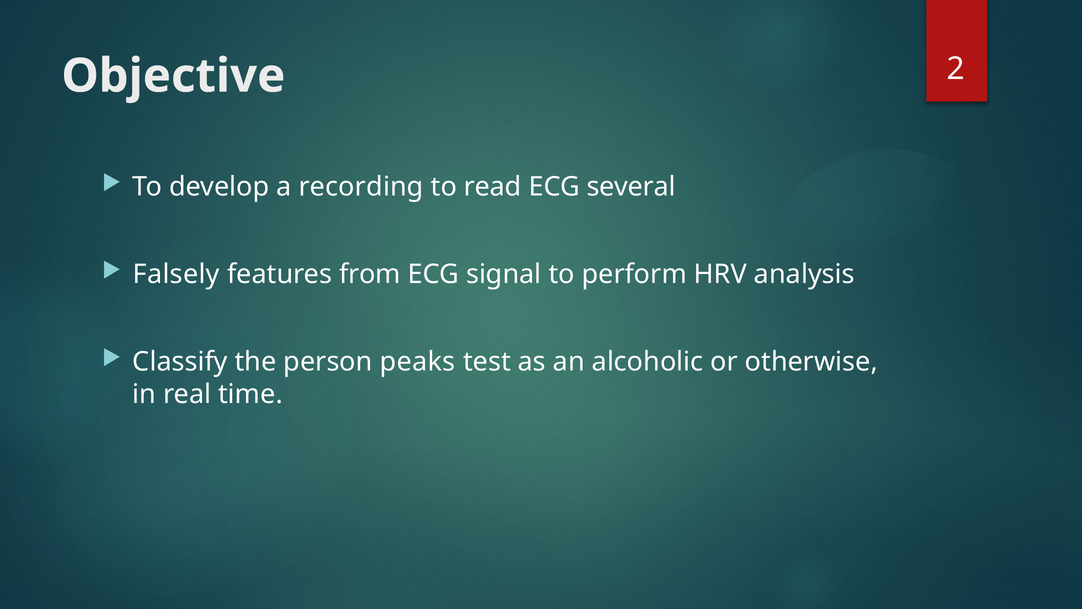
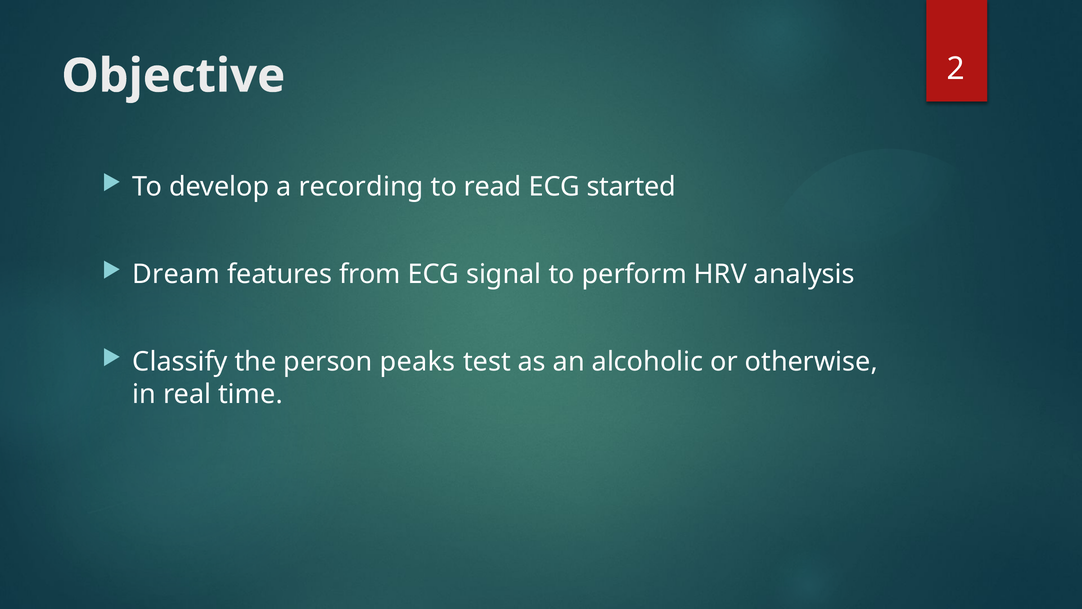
several: several -> started (631, 187)
Falsely: Falsely -> Dream (176, 274)
